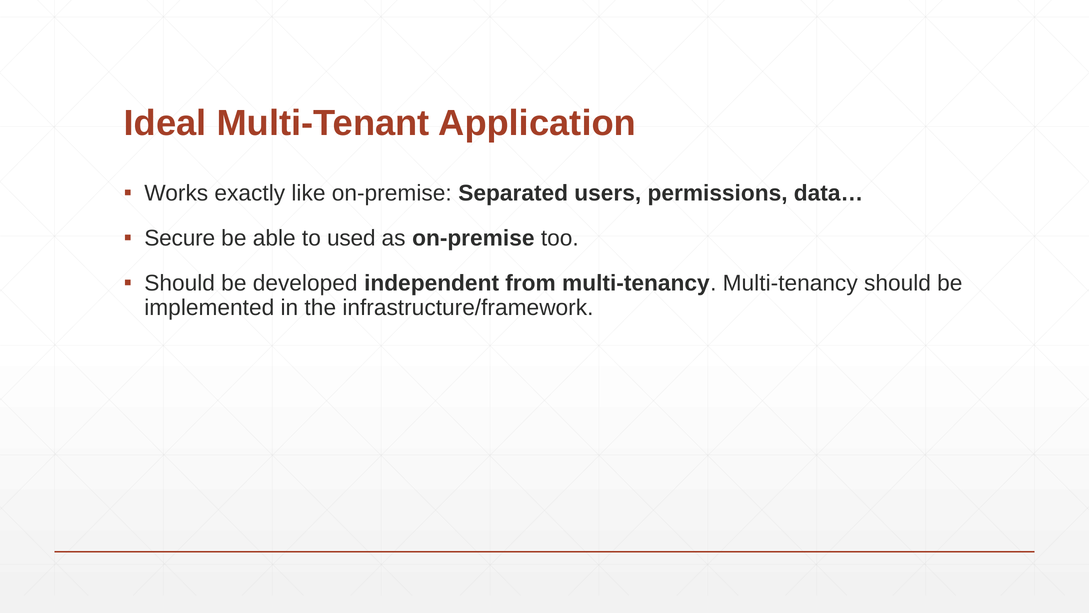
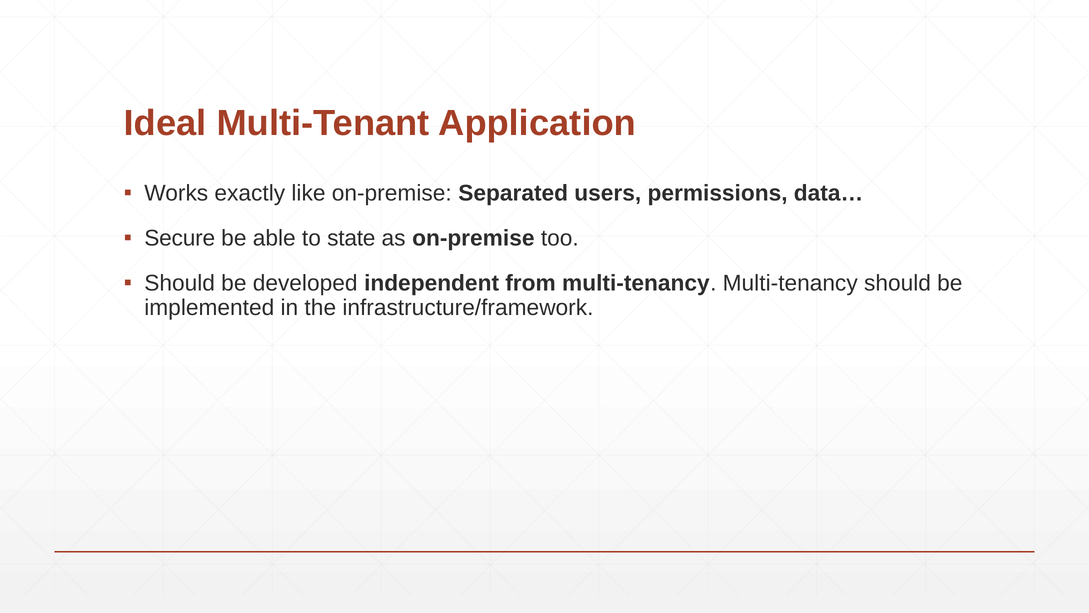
used: used -> state (351, 238)
